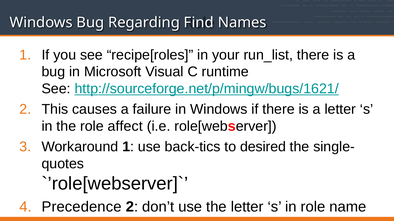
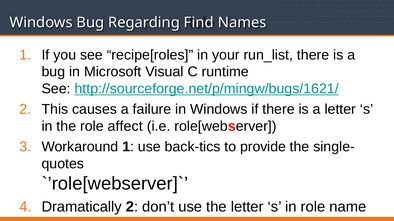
desired: desired -> provide (263, 147)
Precedence: Precedence -> Dramatically (82, 207)
